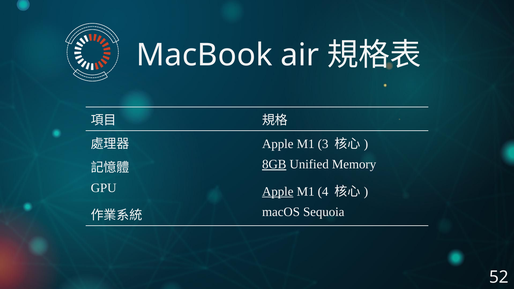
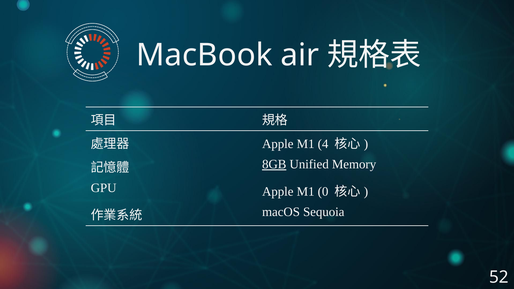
3: 3 -> 4 (323, 144)
Apple underline: present -> none (278, 192)
4: 4 -> 0 (323, 192)
